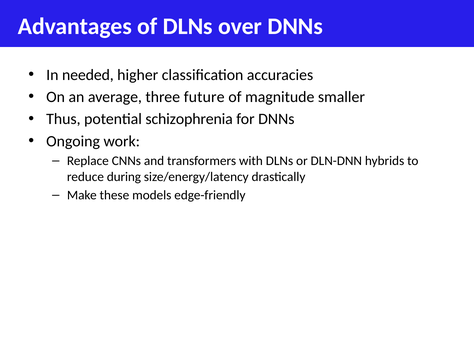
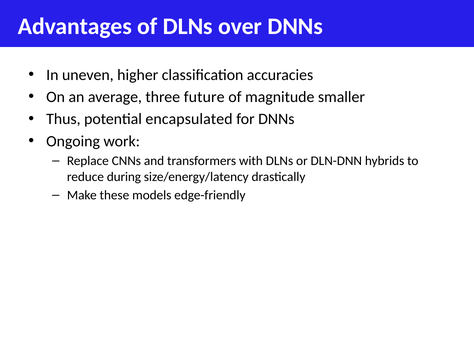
needed: needed -> uneven (88, 75)
schizophrenia: schizophrenia -> encapsulated (189, 119)
